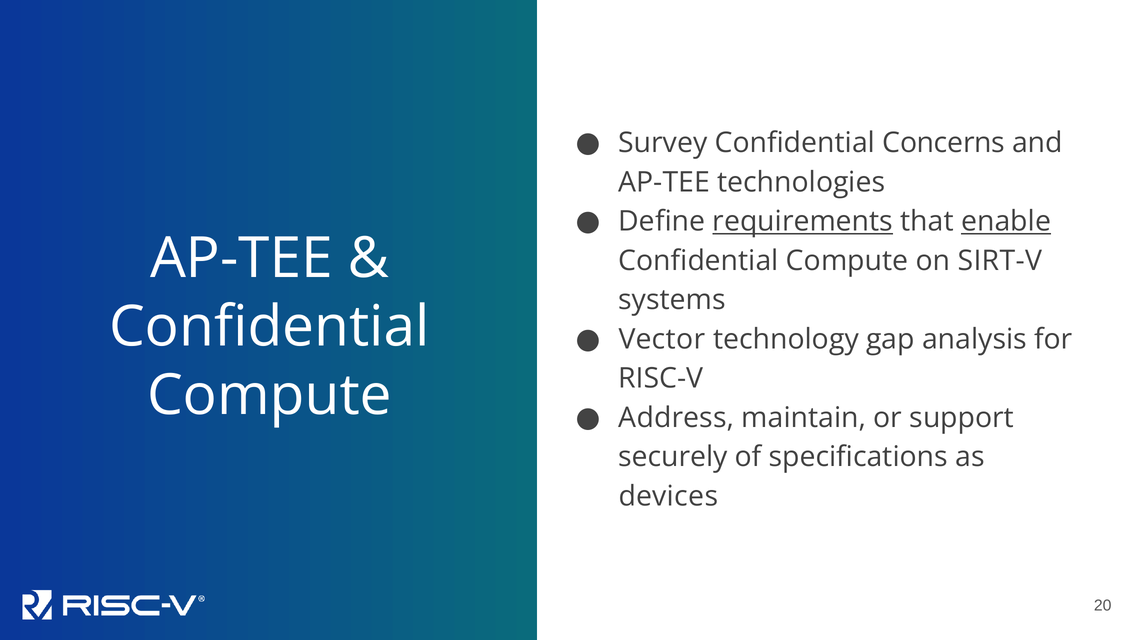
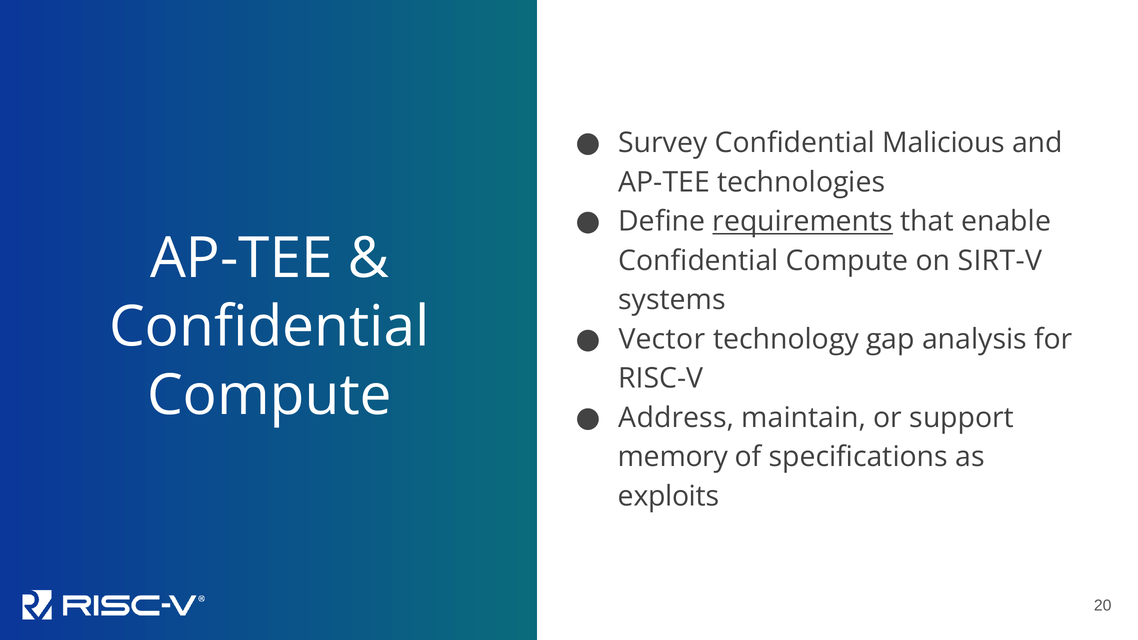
Concerns: Concerns -> Malicious (944, 143)
enable underline: present -> none (1006, 222)
securely: securely -> memory (673, 457)
devices: devices -> exploits (669, 496)
